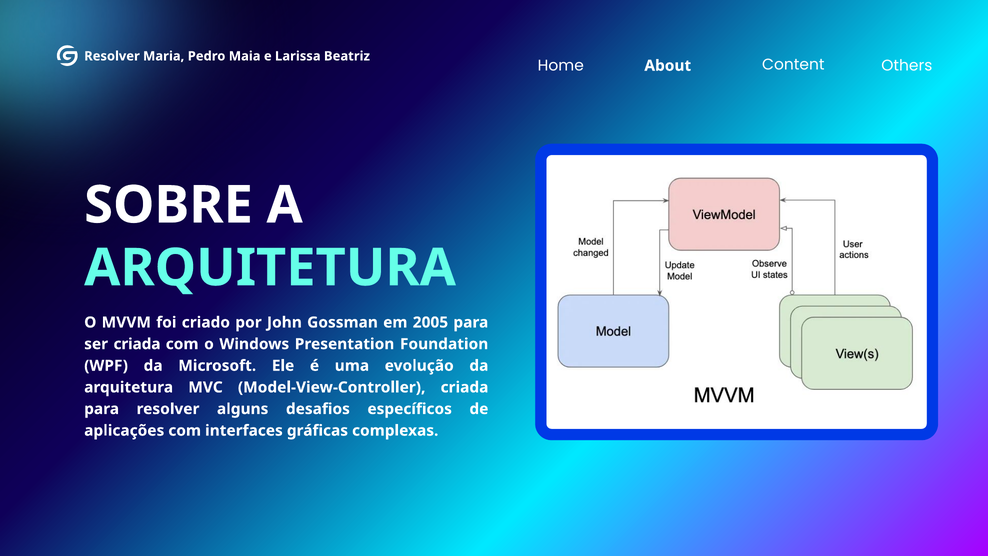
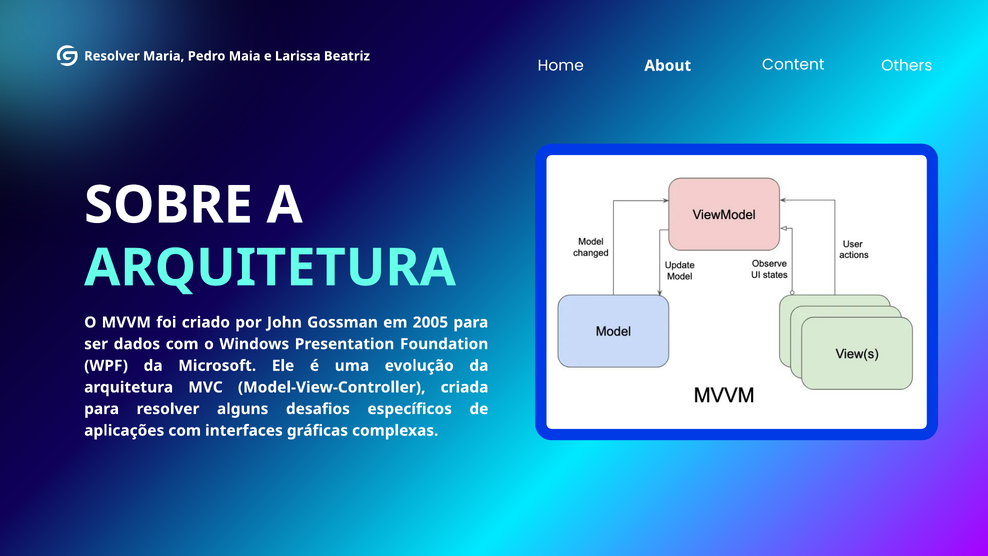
ser criada: criada -> dados (137, 344)
